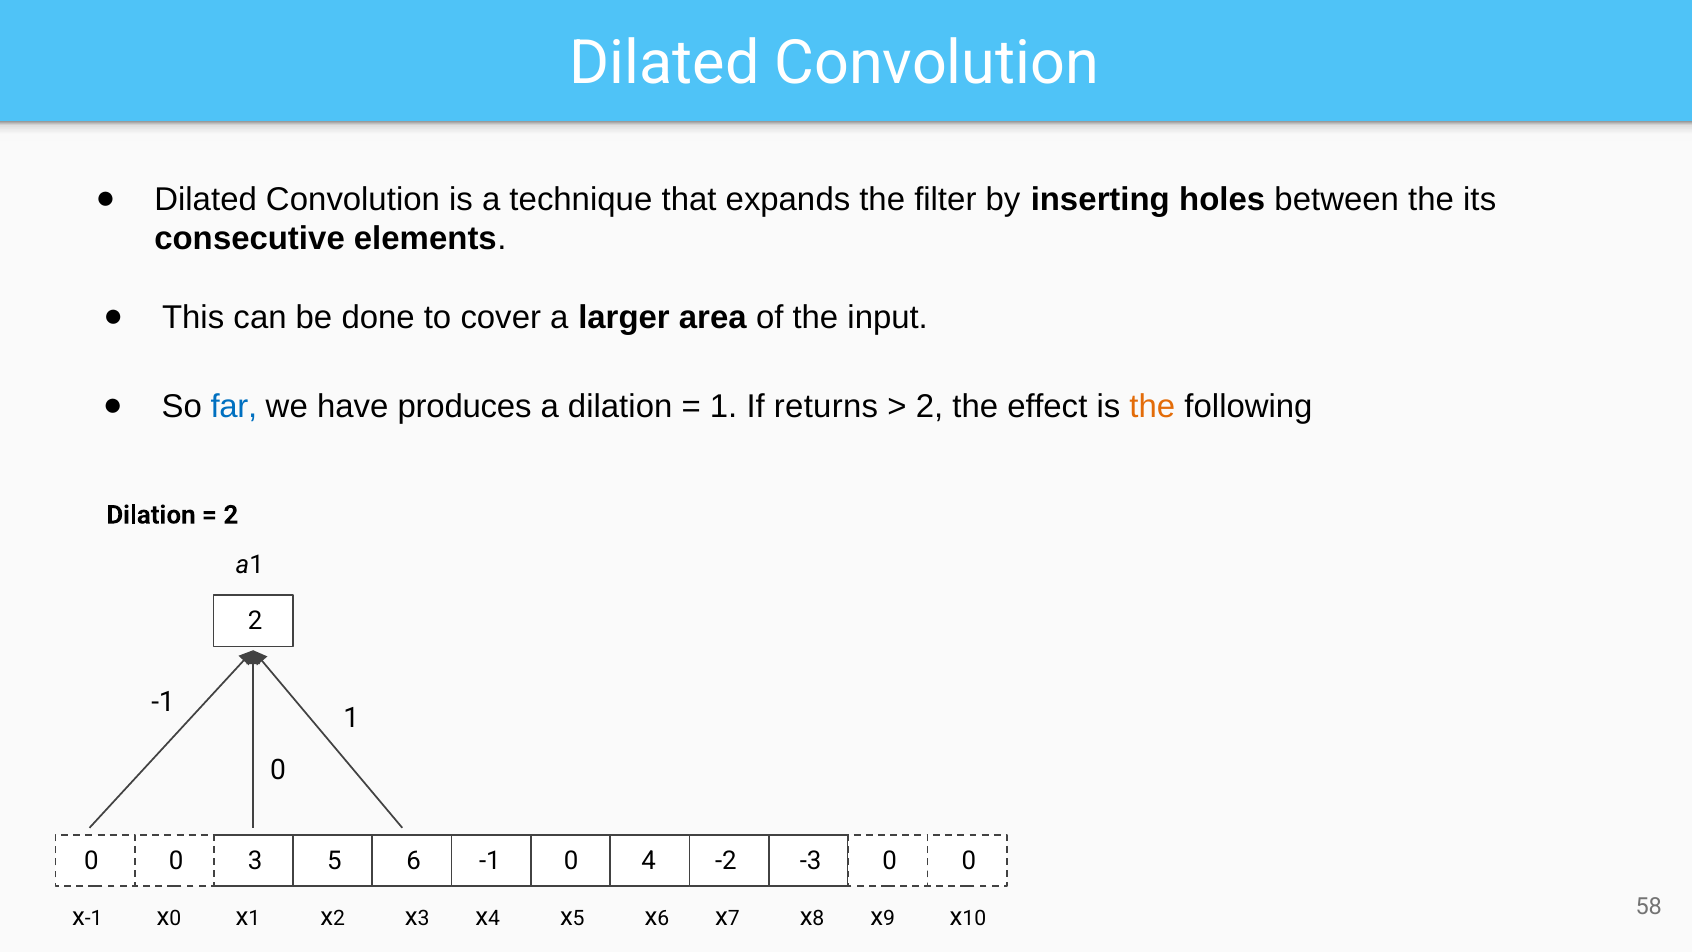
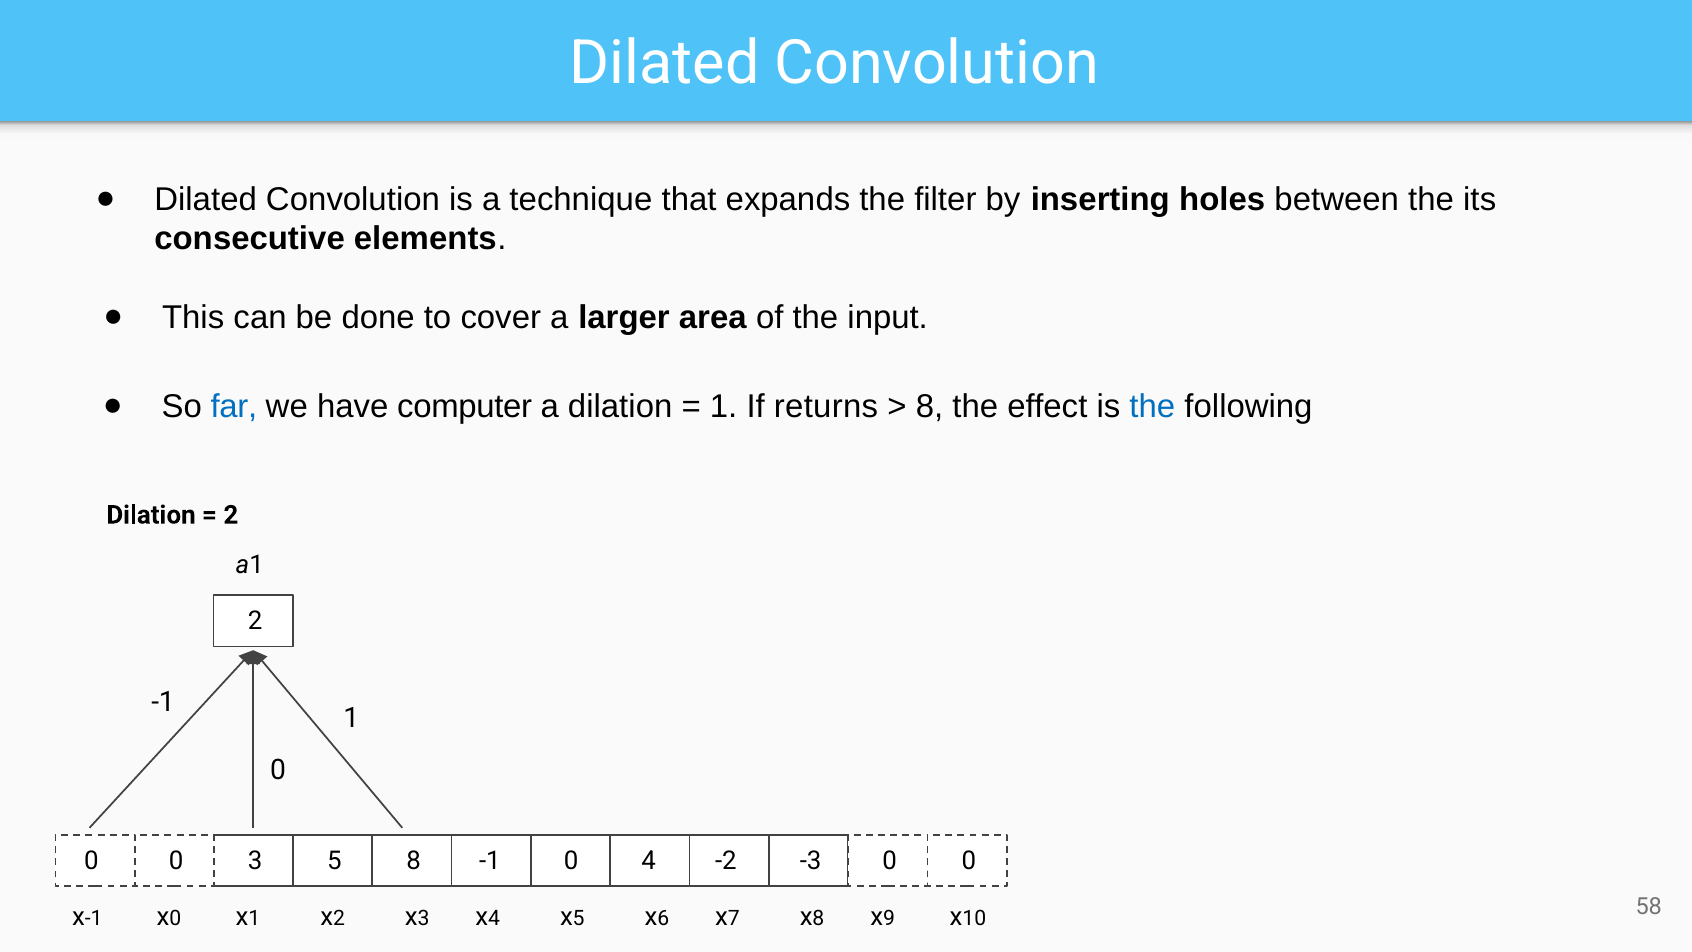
produces: produces -> computer (465, 407)
2: 2 -> 8 (930, 407)
the colour: orange -> blue (1152, 407)
5 6: 6 -> 8 (414, 860)
